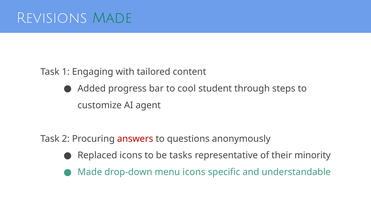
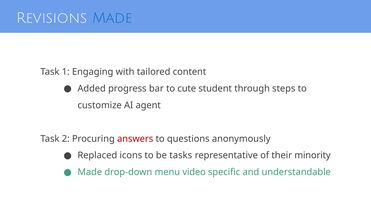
Made colour: green -> blue (112, 18)
cool: cool -> cute (187, 88)
menu icons: icons -> video (194, 172)
